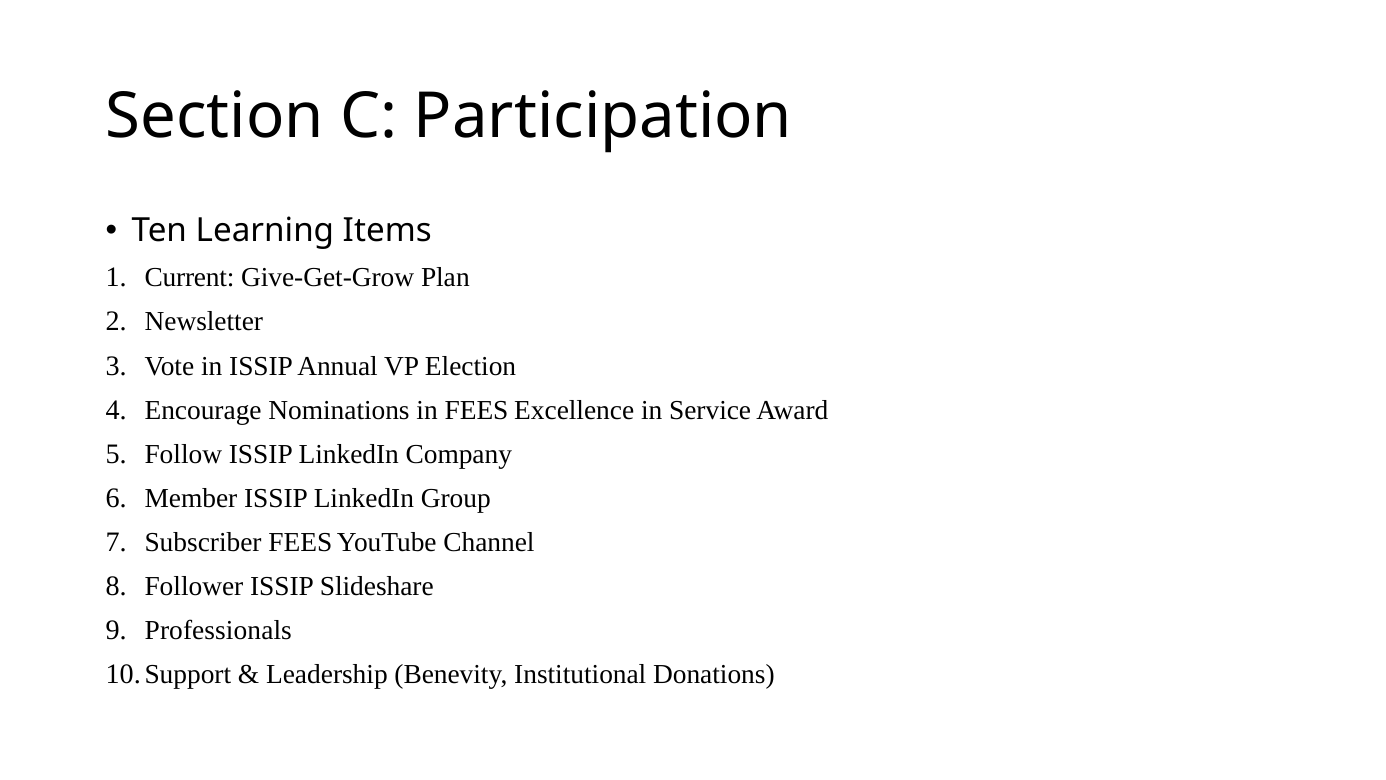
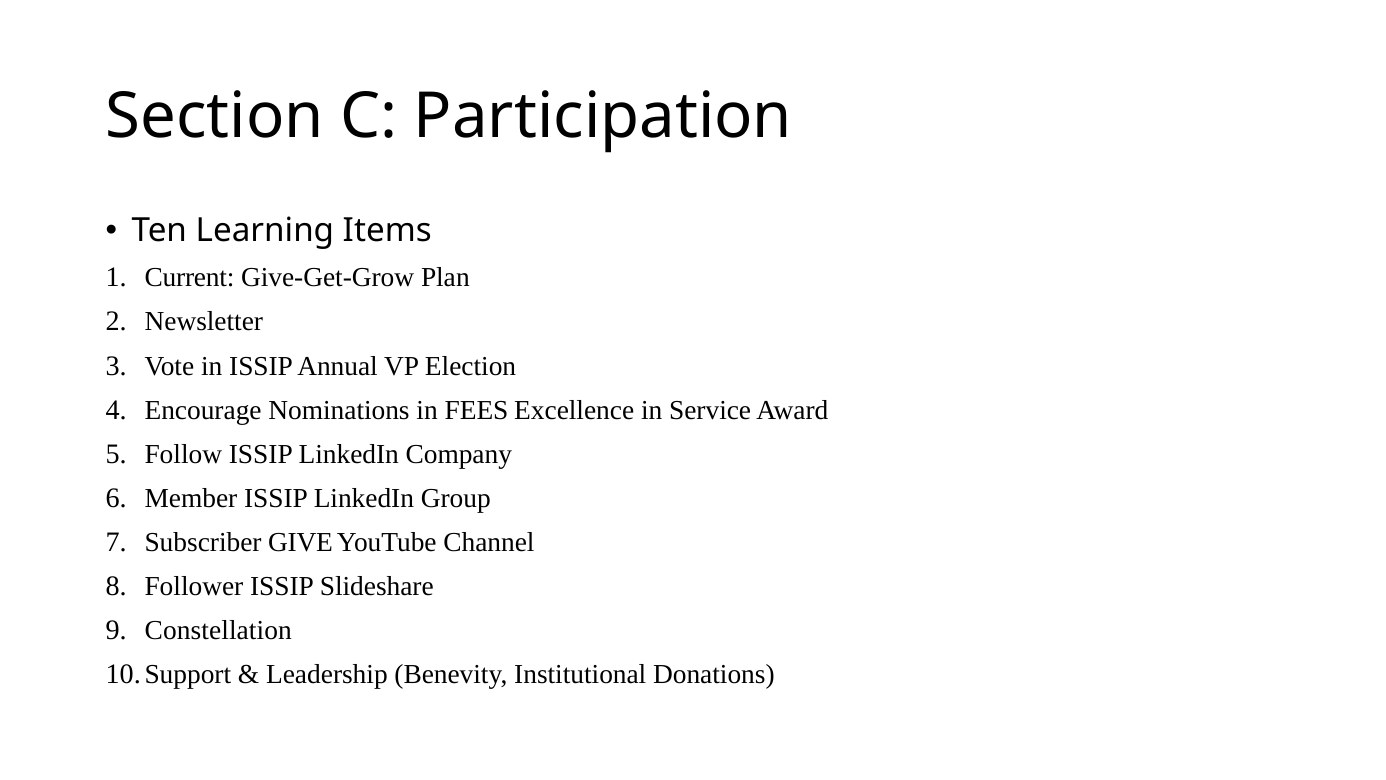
Subscriber FEES: FEES -> GIVE (300, 542)
Professionals: Professionals -> Constellation (218, 630)
